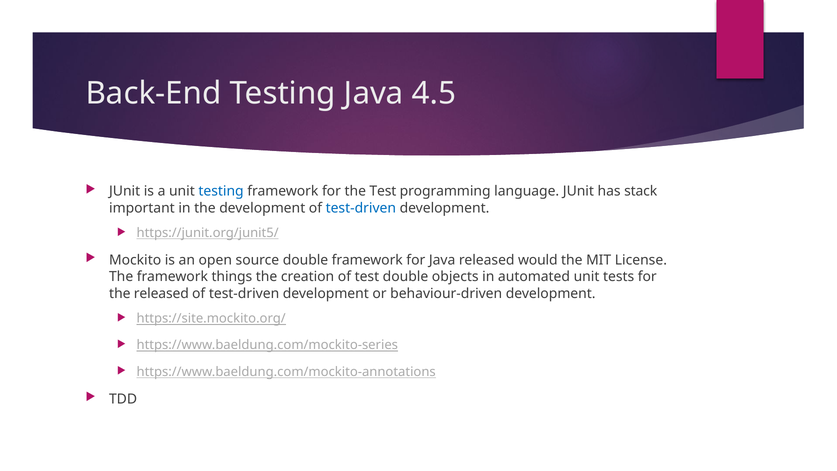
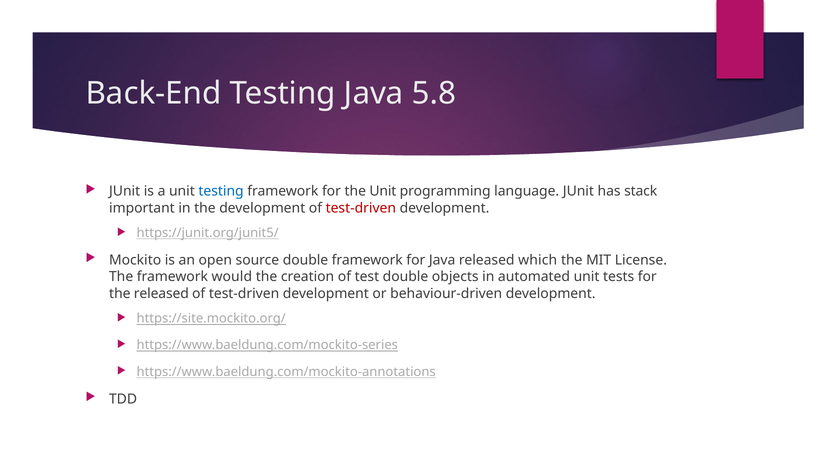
4.5: 4.5 -> 5.8 (434, 93)
the Test: Test -> Unit (383, 191)
test-driven colour: blue -> red (361, 208)
would: would -> which (538, 260)
things: things -> would (232, 277)
